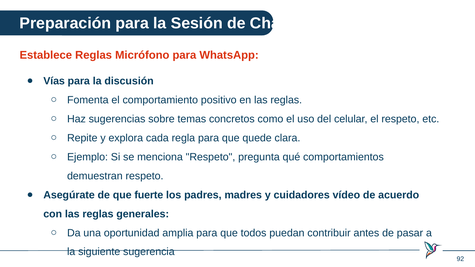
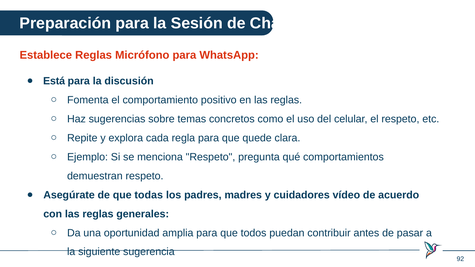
Vías: Vías -> Está (54, 81)
fuerte: fuerte -> todas (149, 195)
